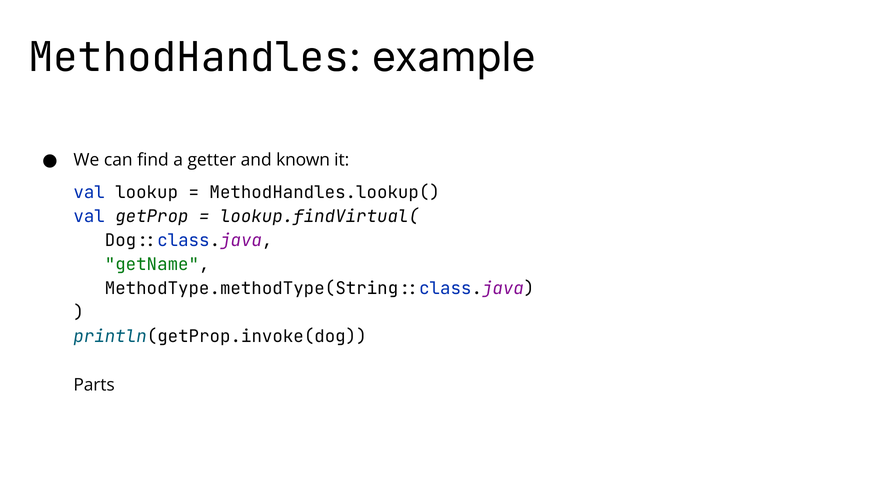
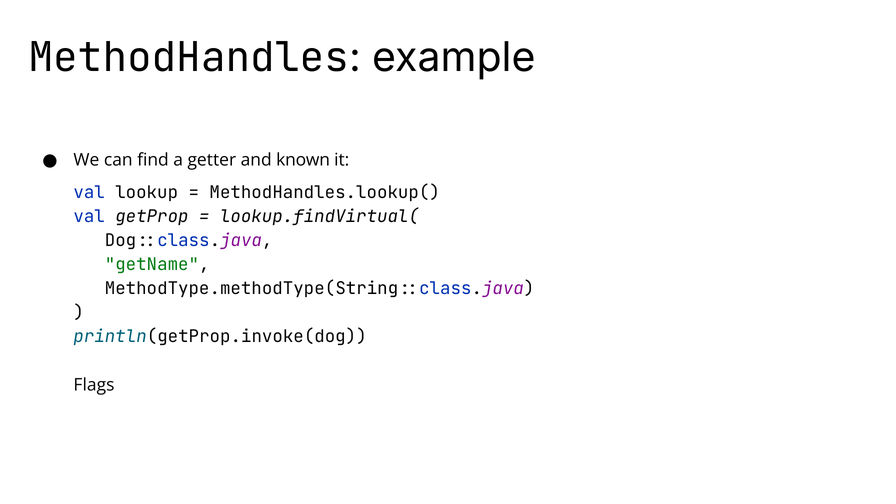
Parts: Parts -> Flags (94, 385)
